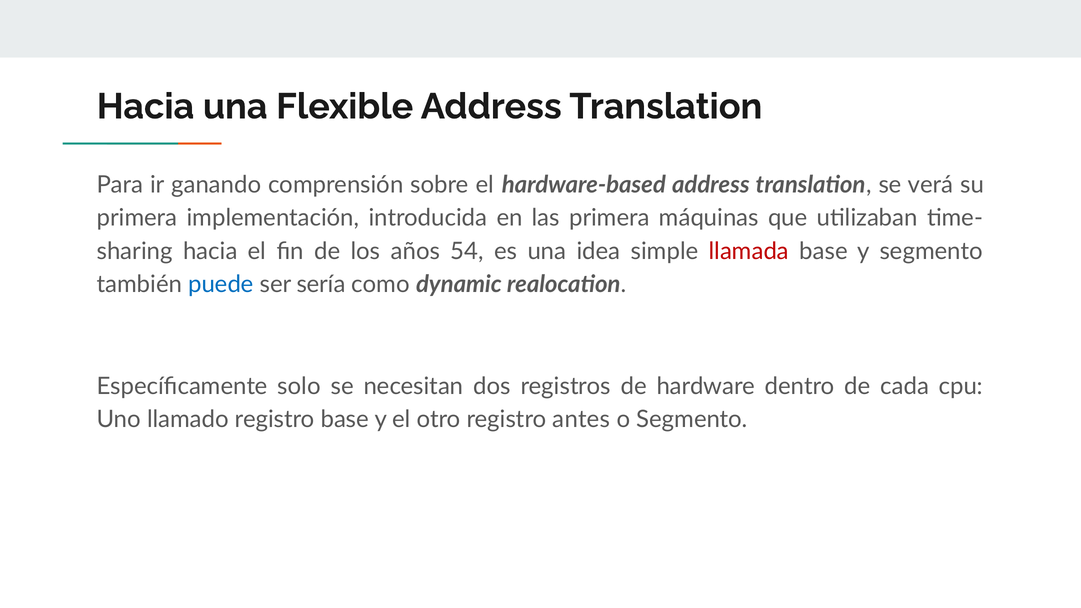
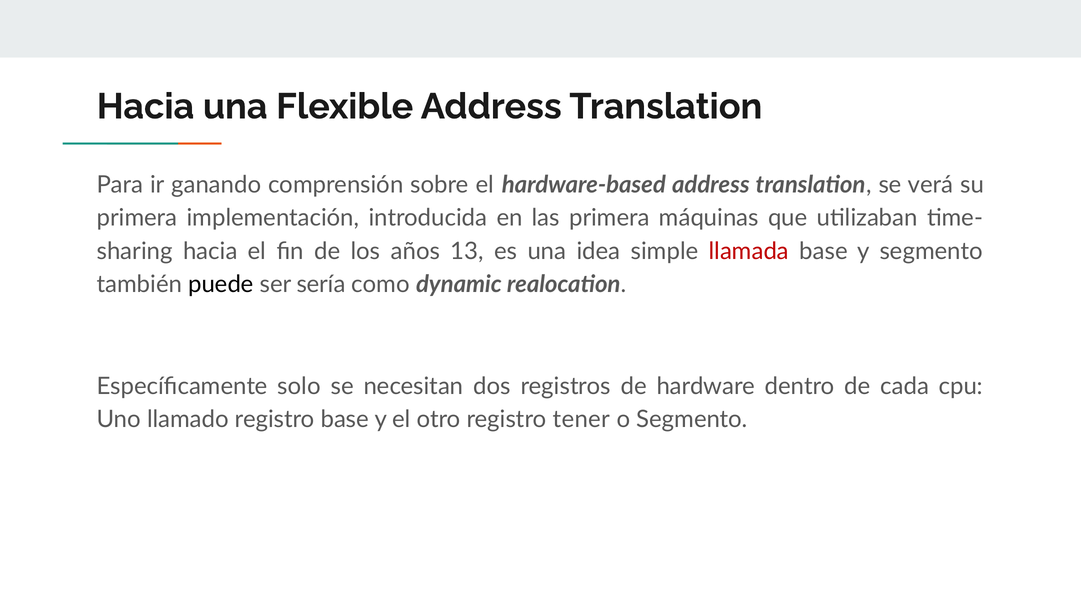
54: 54 -> 13 (467, 251)
puede colour: blue -> black (221, 284)
antes: antes -> tener (581, 420)
